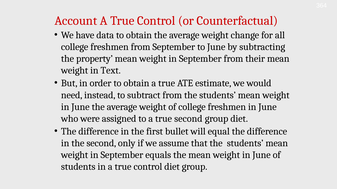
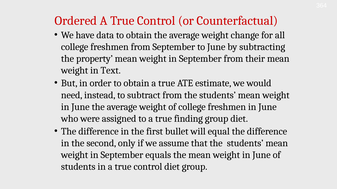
Account: Account -> Ordered (76, 21)
true second: second -> finding (188, 119)
